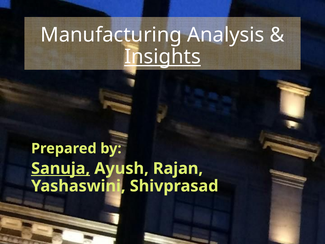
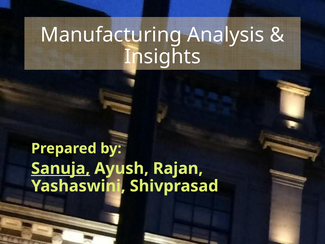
Insights underline: present -> none (163, 57)
